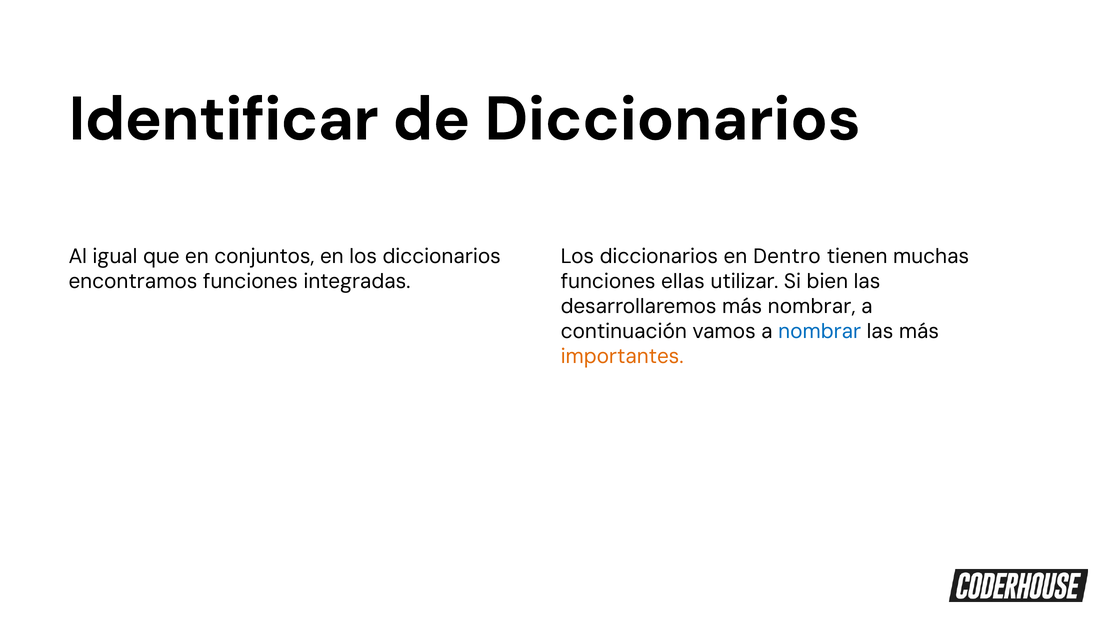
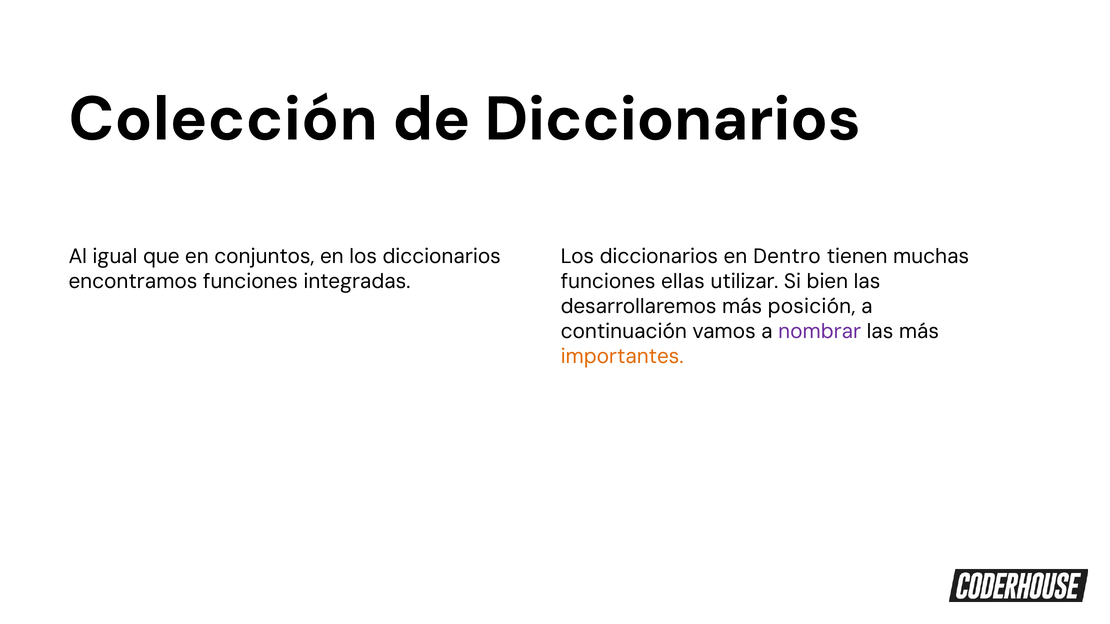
Identificar: Identificar -> Colección (223, 119)
más nombrar: nombrar -> posición (812, 307)
nombrar colour: blue -> purple (820, 331)
